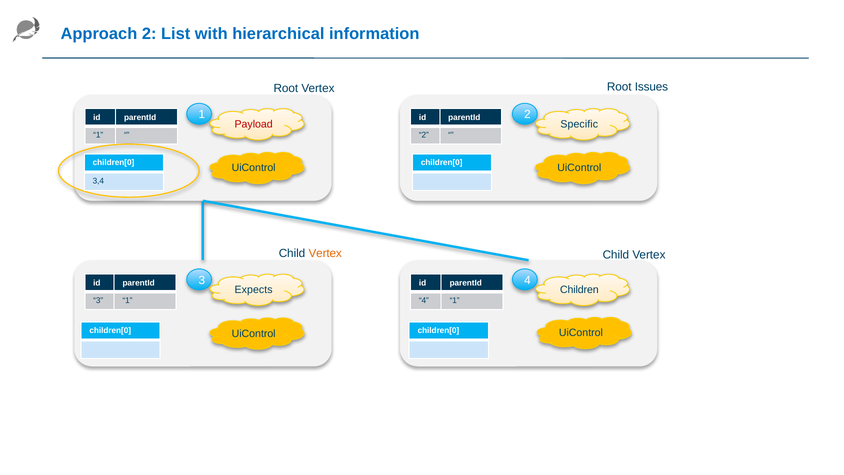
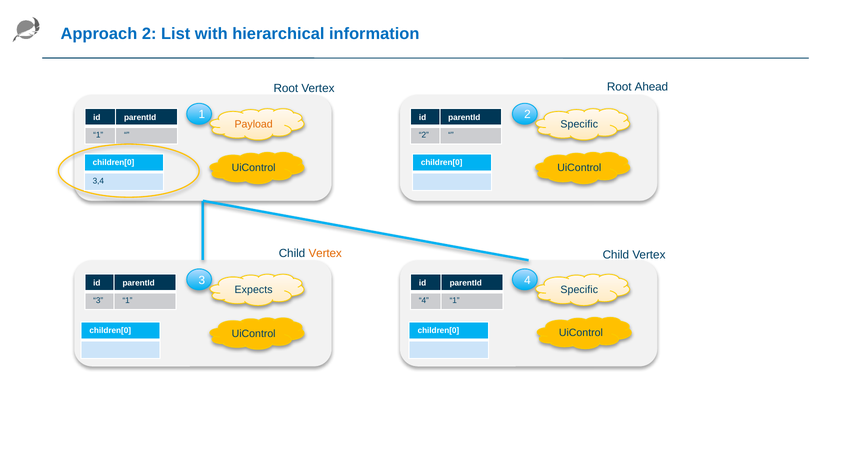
Issues: Issues -> Ahead (651, 87)
Payload colour: red -> orange (254, 124)
Children: Children -> Specific (579, 290)
